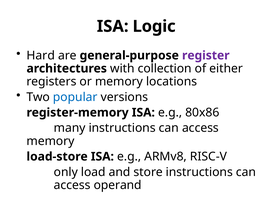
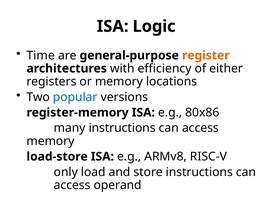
Hard: Hard -> Time (41, 55)
register colour: purple -> orange (206, 55)
collection: collection -> efficiency (165, 68)
